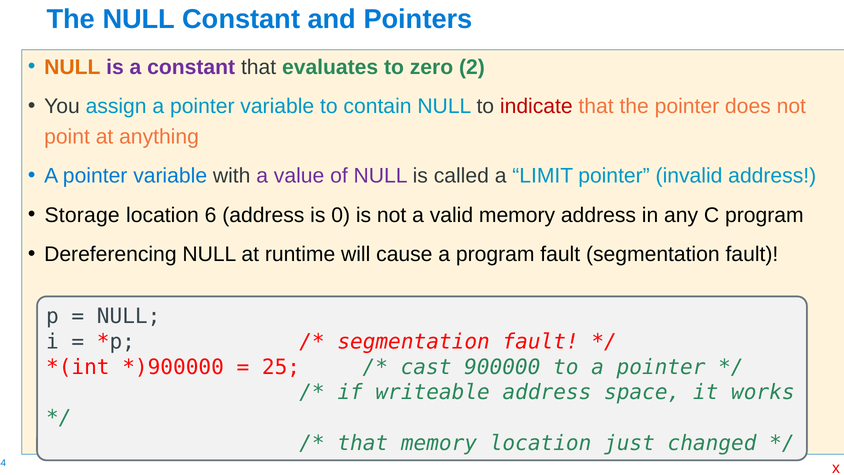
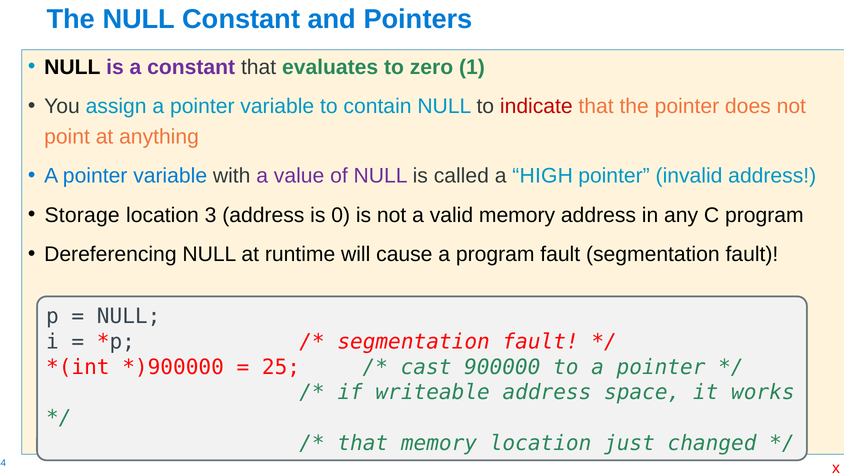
NULL colour: orange -> black (72, 67)
2: 2 -> 1 (472, 67)
LIMIT: LIMIT -> HIGH (543, 176)
6: 6 -> 3 (211, 215)
